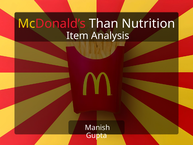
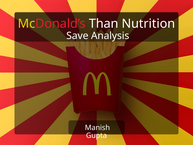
Item: Item -> Save (77, 36)
